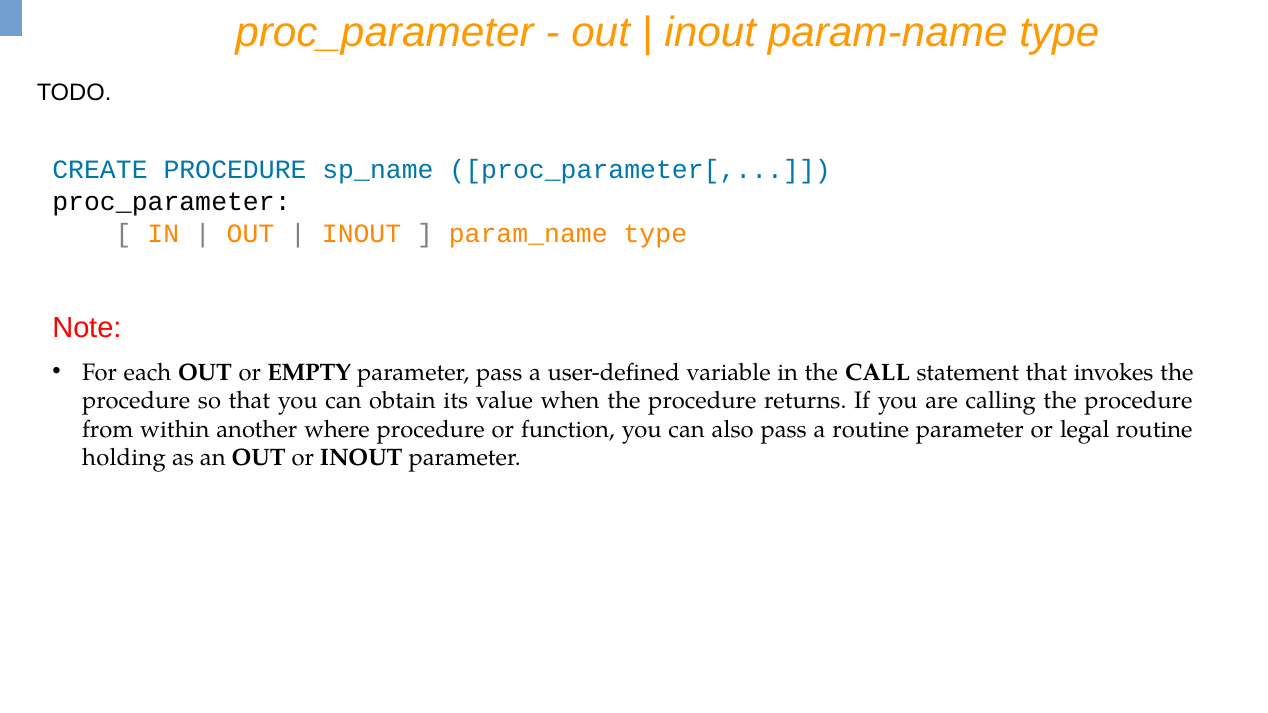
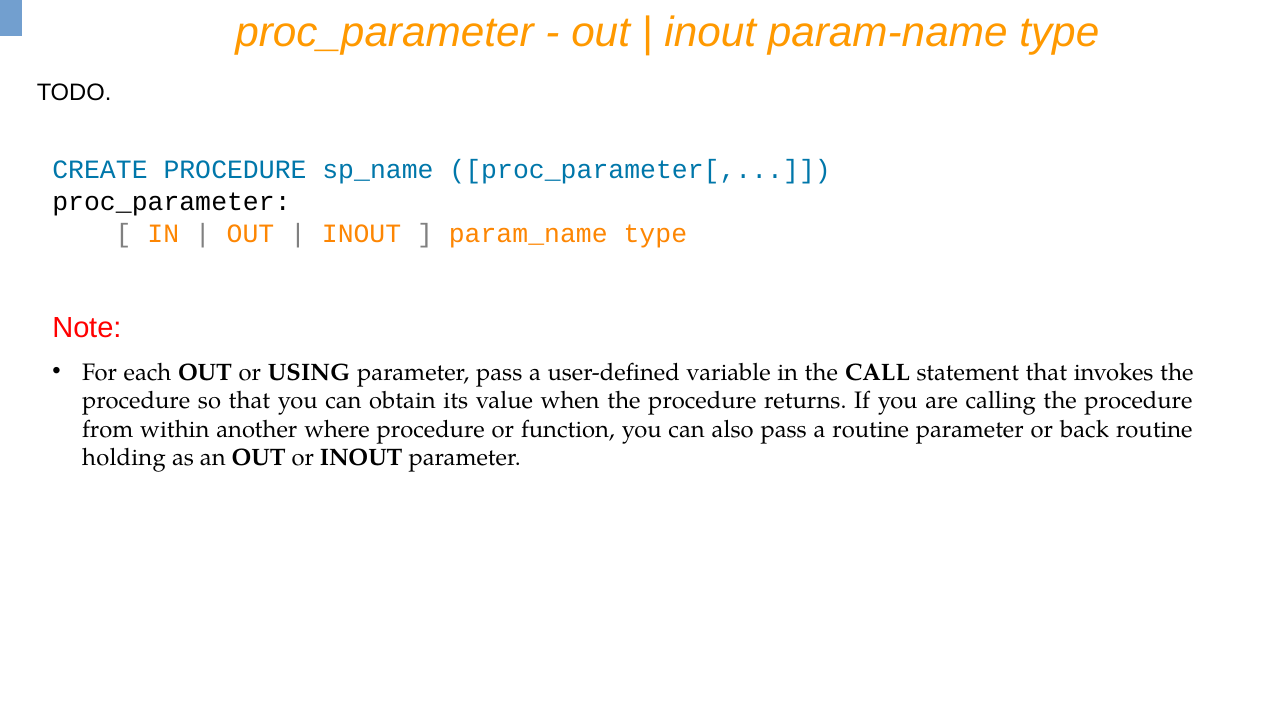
EMPTY: EMPTY -> USING (309, 372)
legal: legal -> back (1085, 429)
